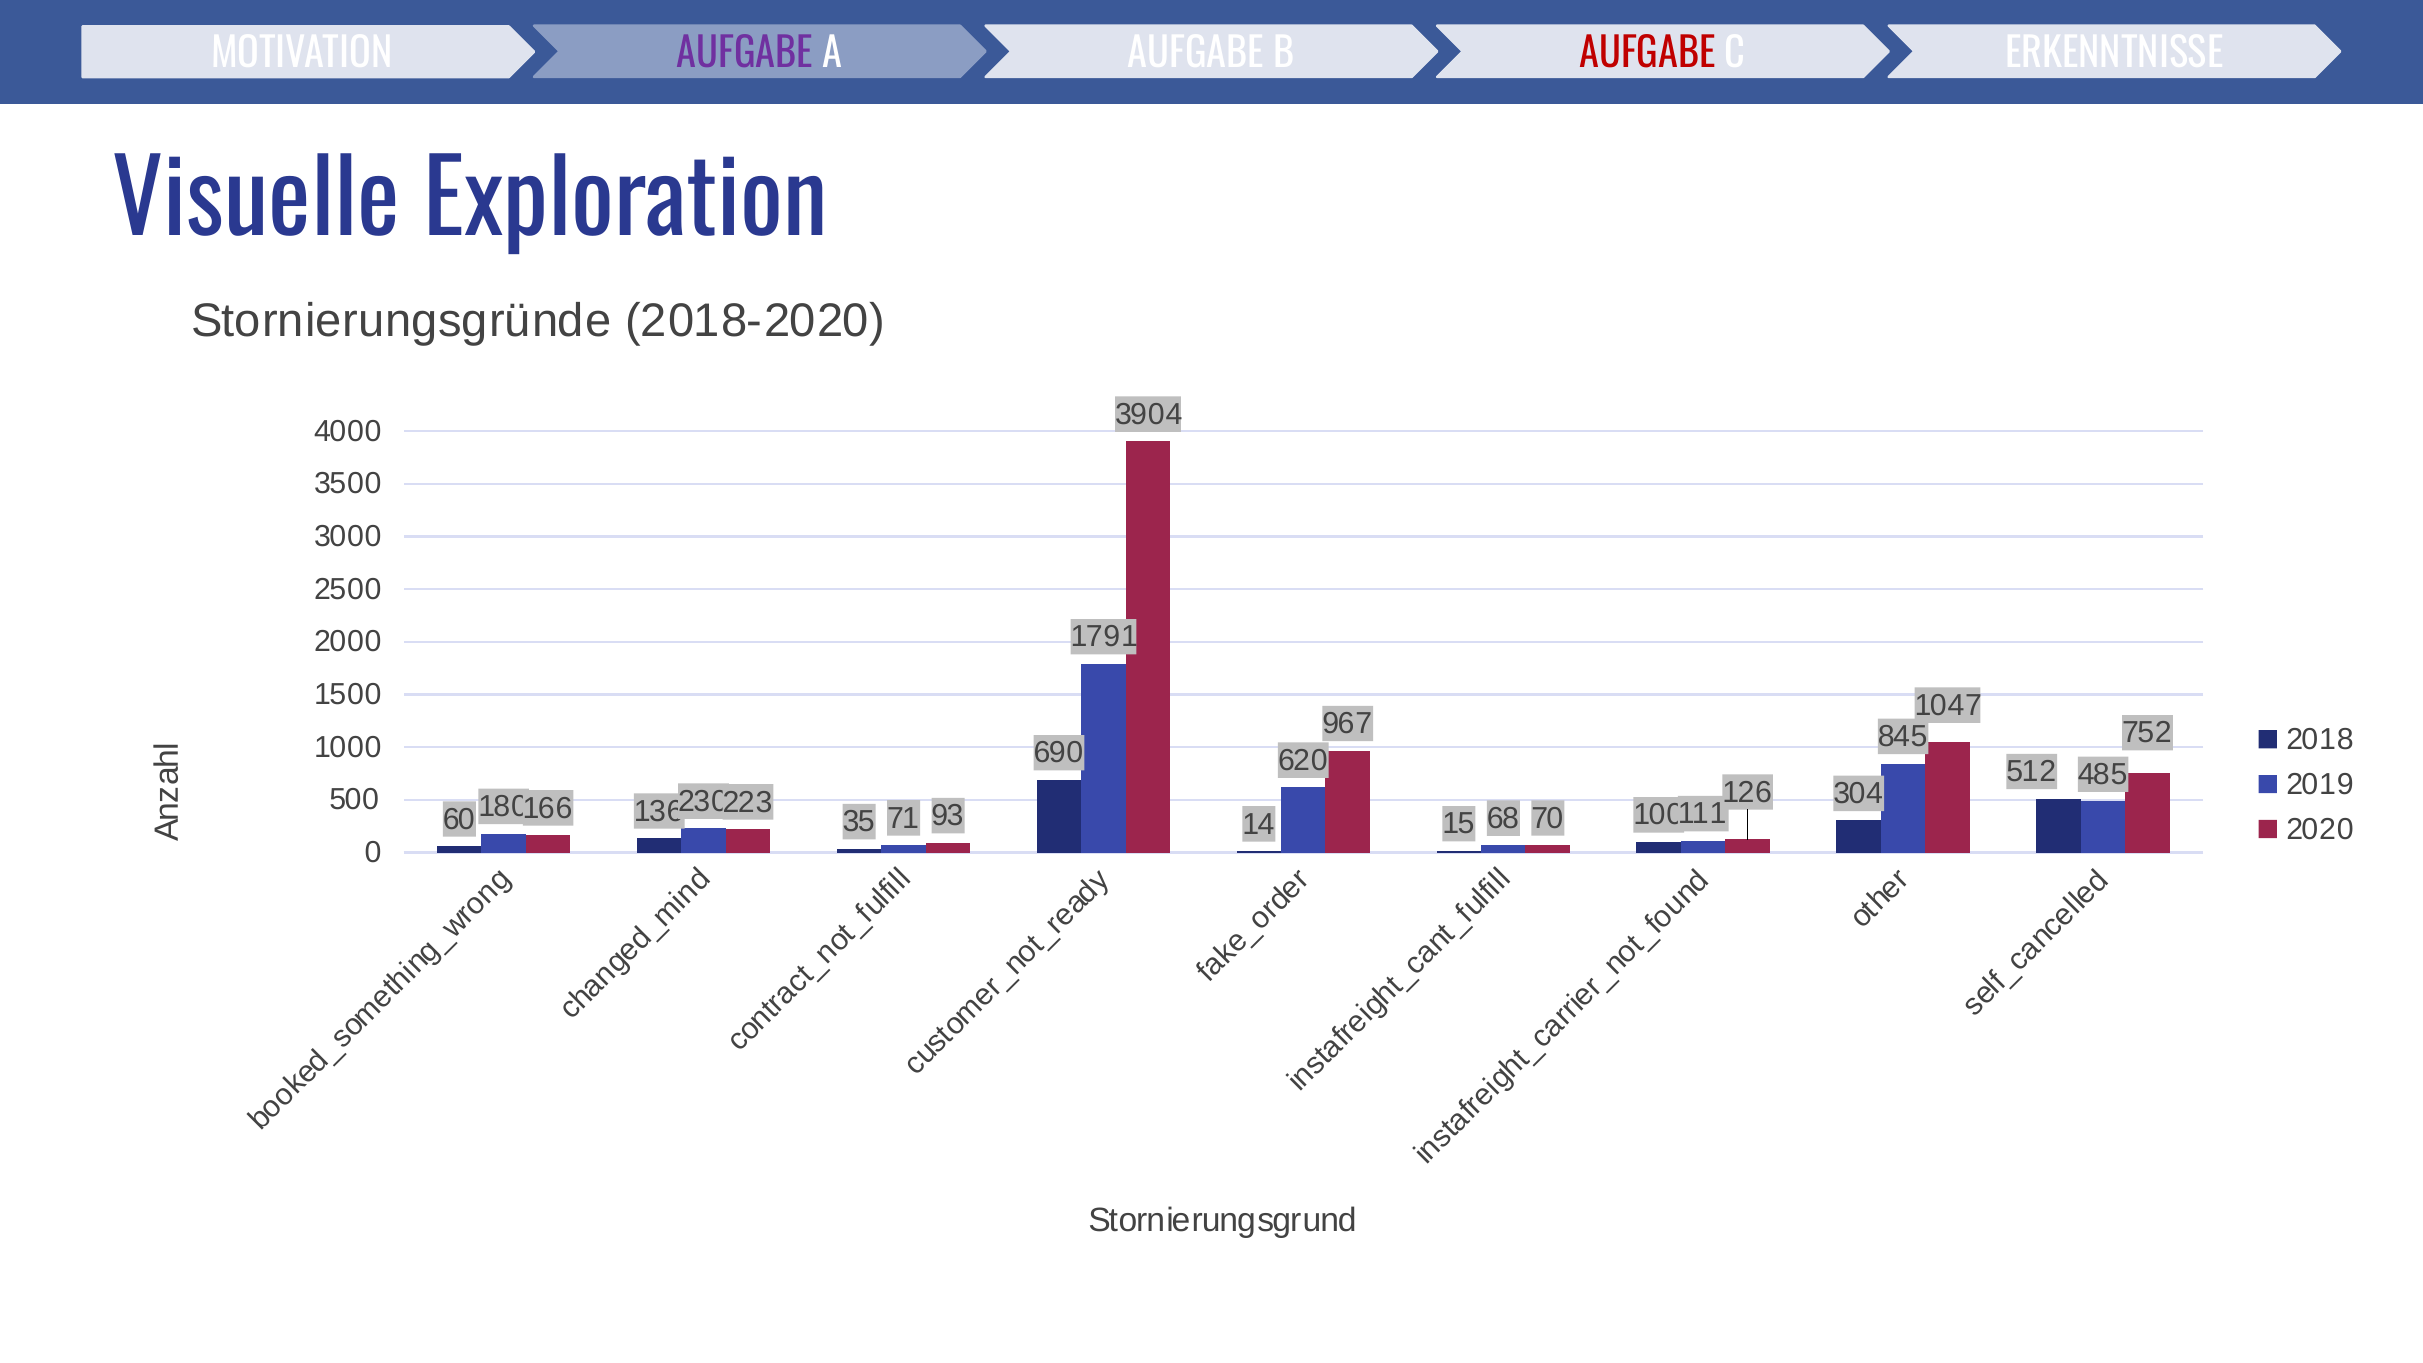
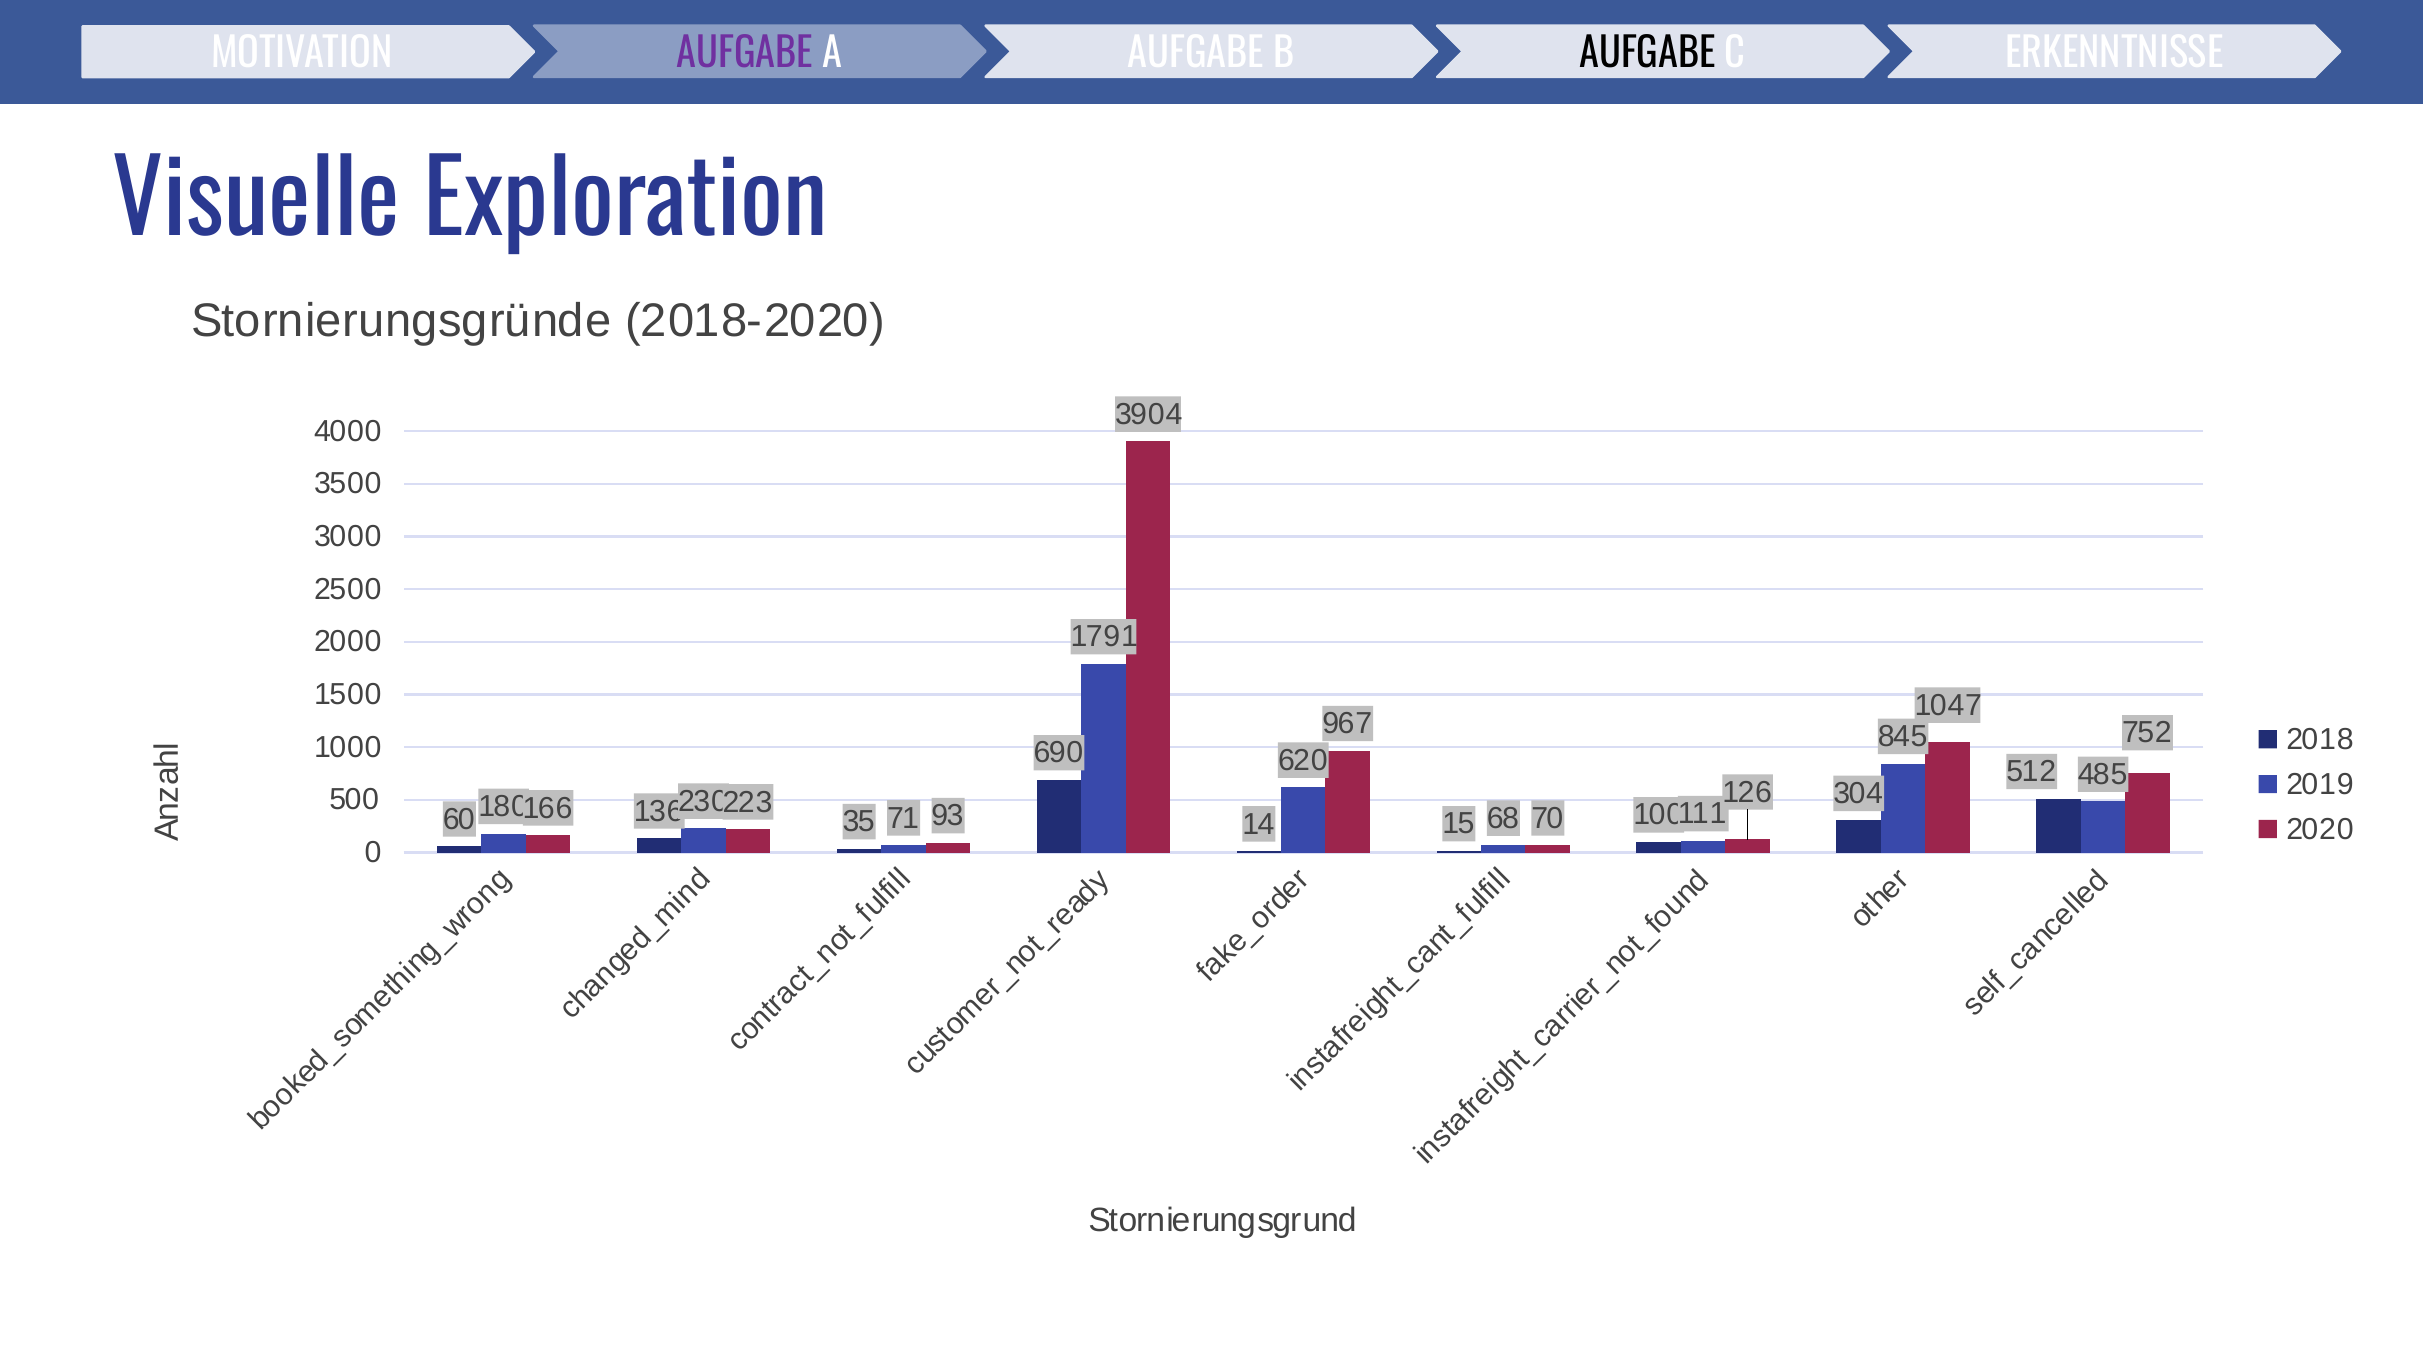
AUFGABE colour: red -> black (1648, 54)
